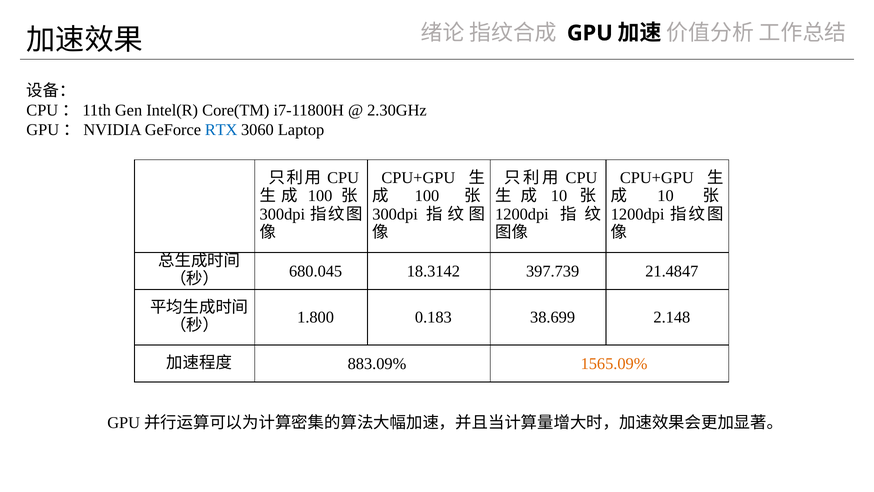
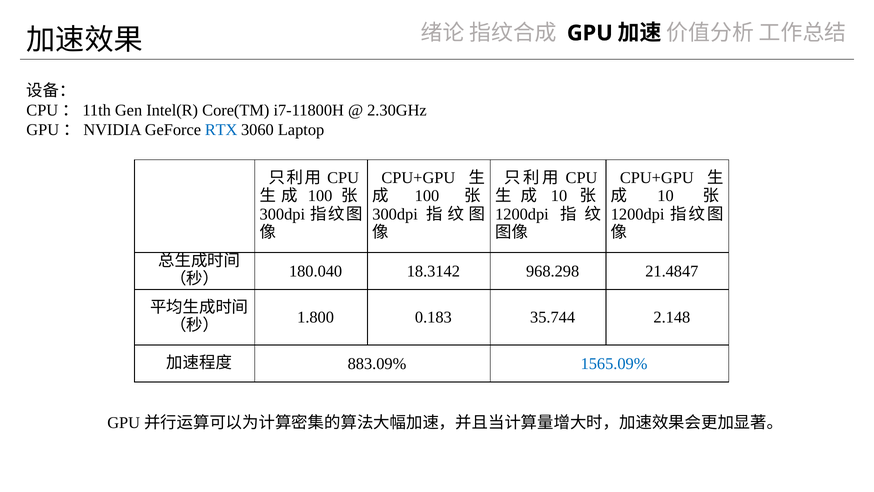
680.045: 680.045 -> 180.040 (316, 271)
397.739: 397.739 -> 968.298 (553, 271)
38.699: 38.699 -> 35.744 (553, 317)
1565.09% colour: orange -> blue (614, 364)
